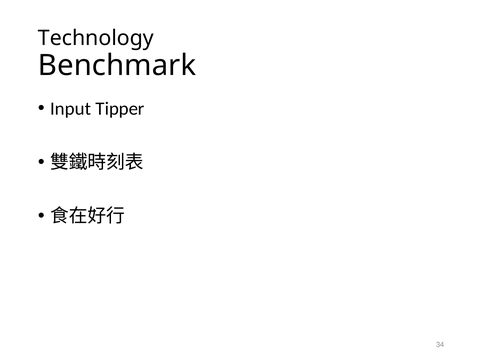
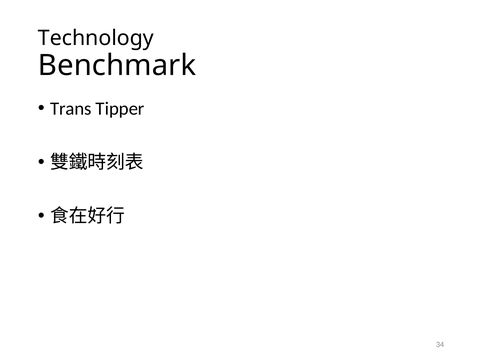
Input: Input -> Trans (71, 109)
